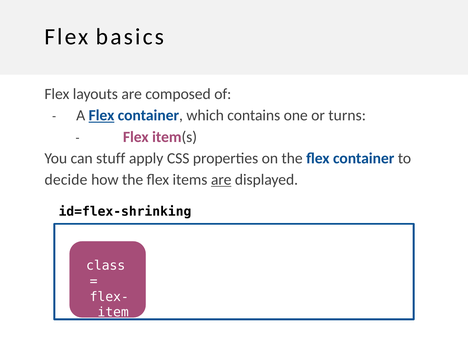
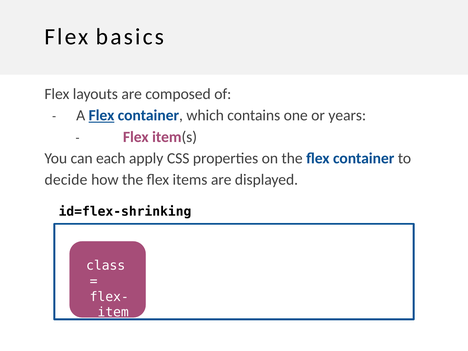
turns: turns -> years (347, 116)
stuff: stuff -> each (111, 158)
are underline: present -> none (221, 180)
